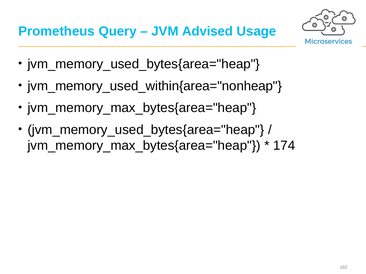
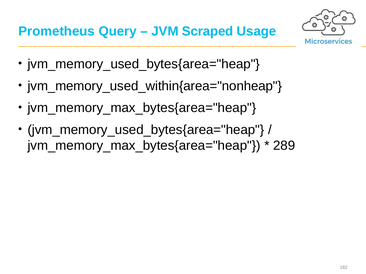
Advised: Advised -> Scraped (208, 31)
174: 174 -> 289 (284, 146)
